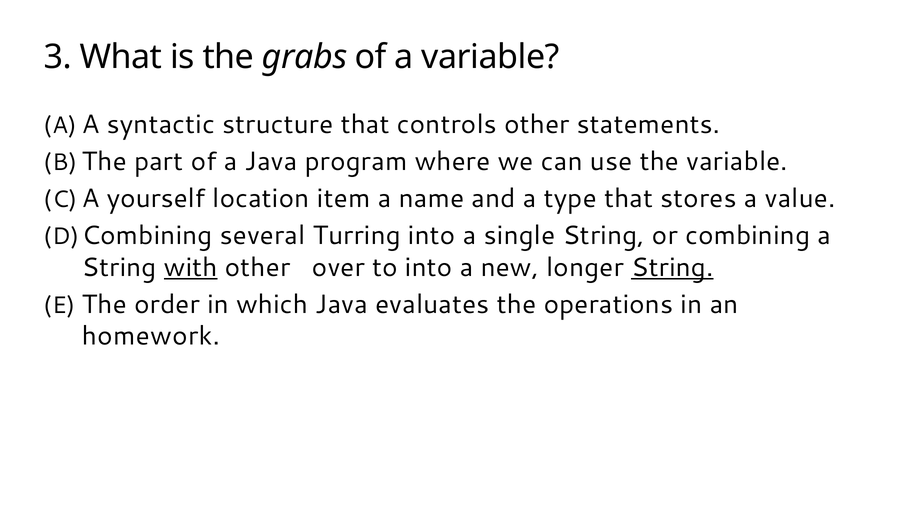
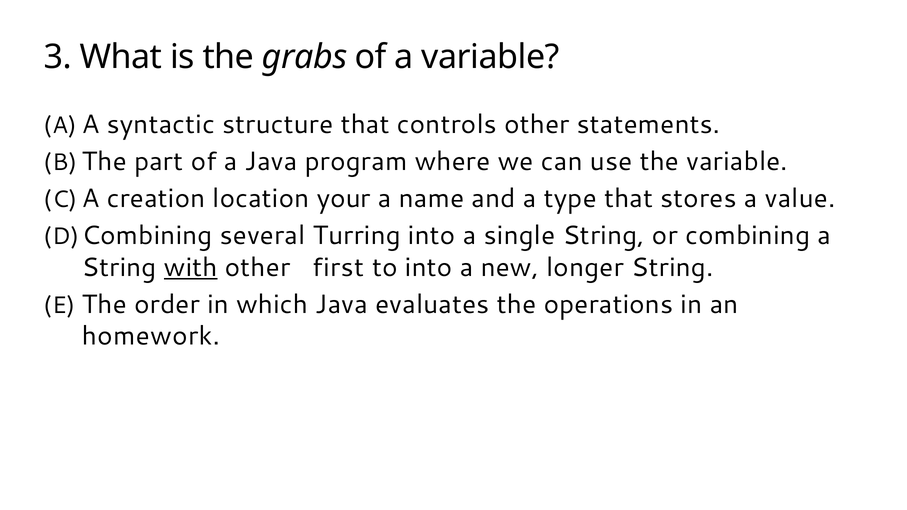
yourself: yourself -> creation (156, 199)
item: item -> your (344, 199)
over: over -> first (338, 267)
String underline: present -> none (672, 267)
